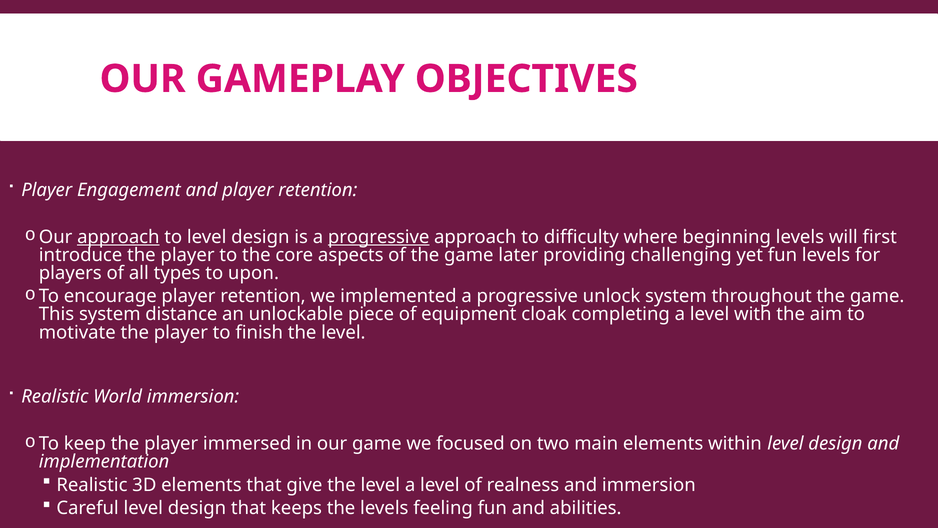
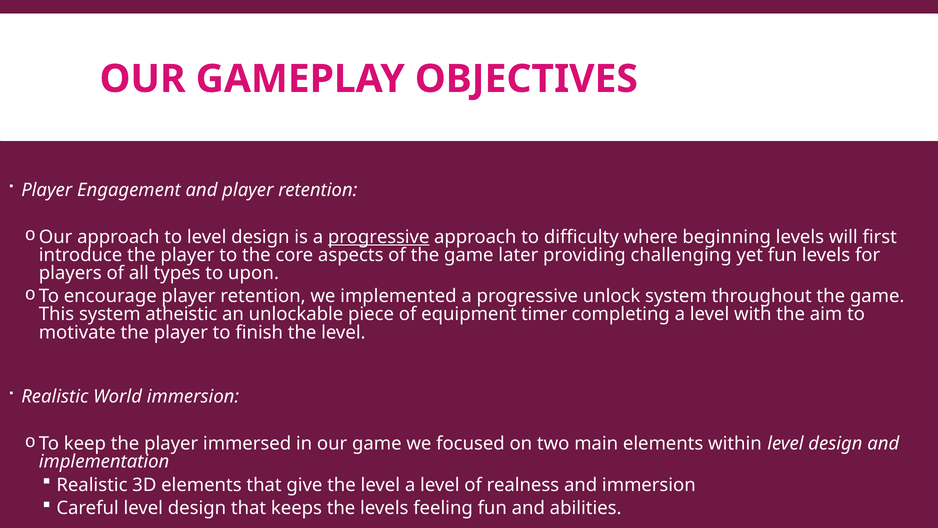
approach underline: present -> none (118, 237)
distance: distance -> atheistic (181, 314)
cloak: cloak -> timer (544, 314)
